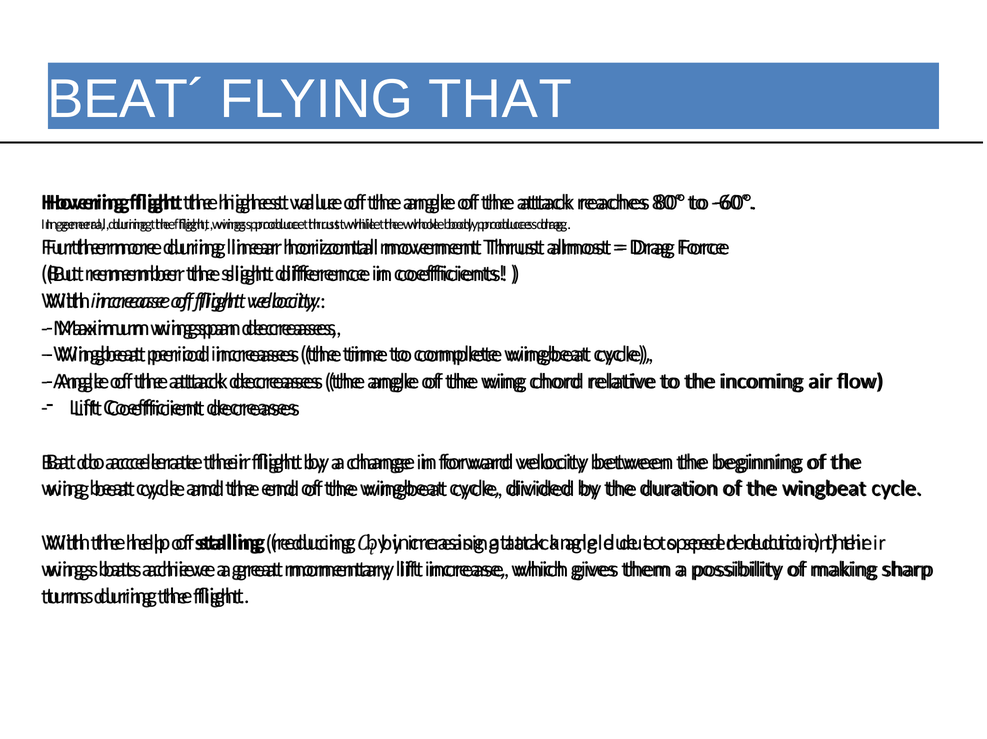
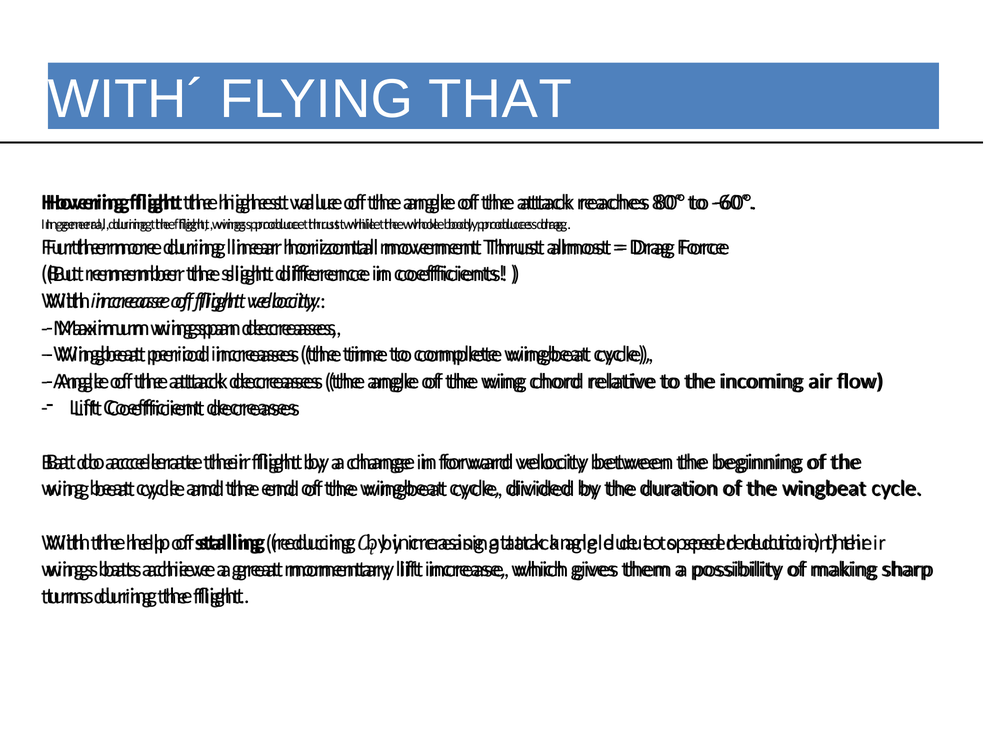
BEAT´: BEAT´ -> WITH´ (126, 99)
